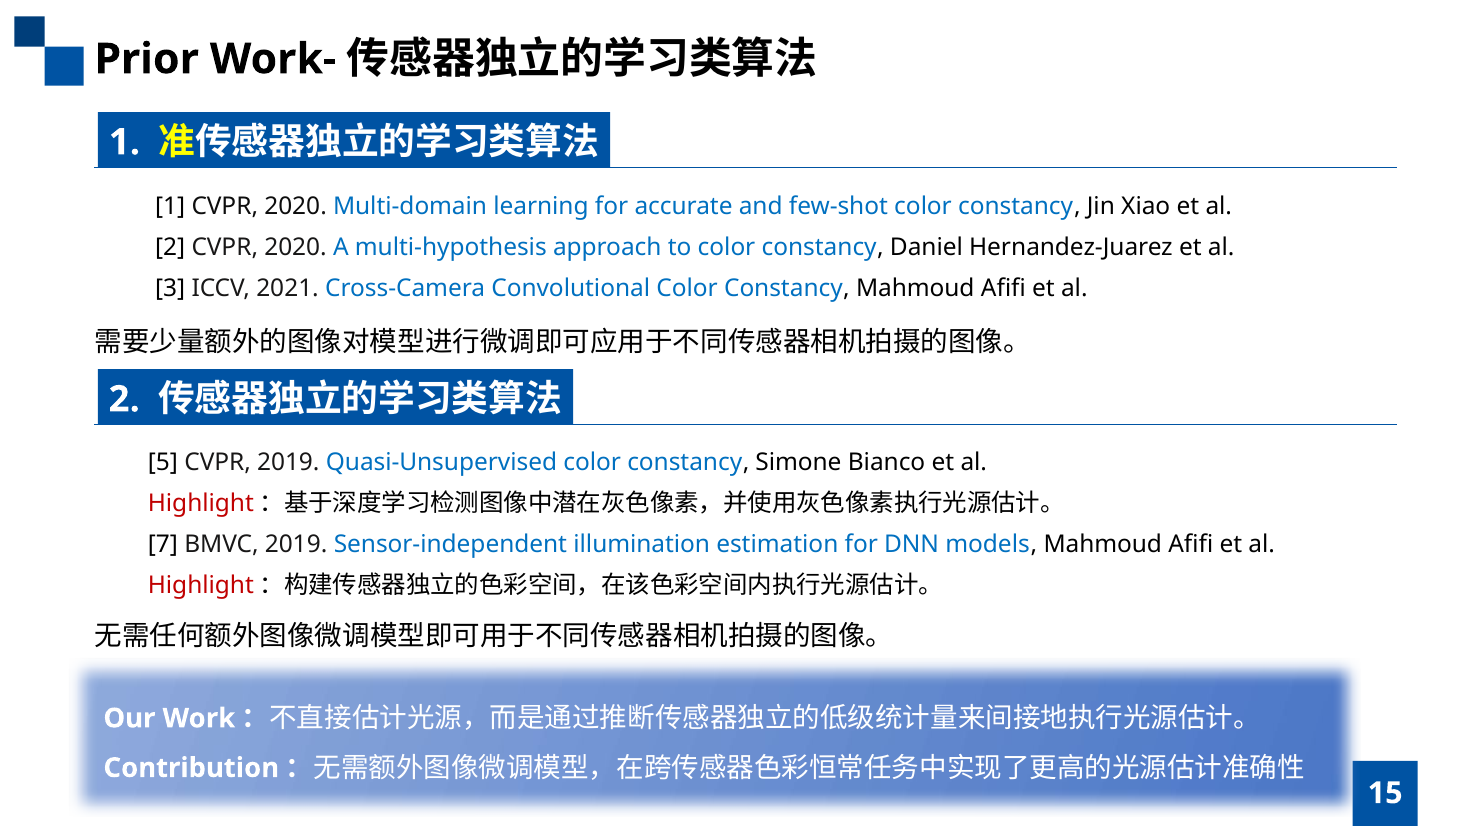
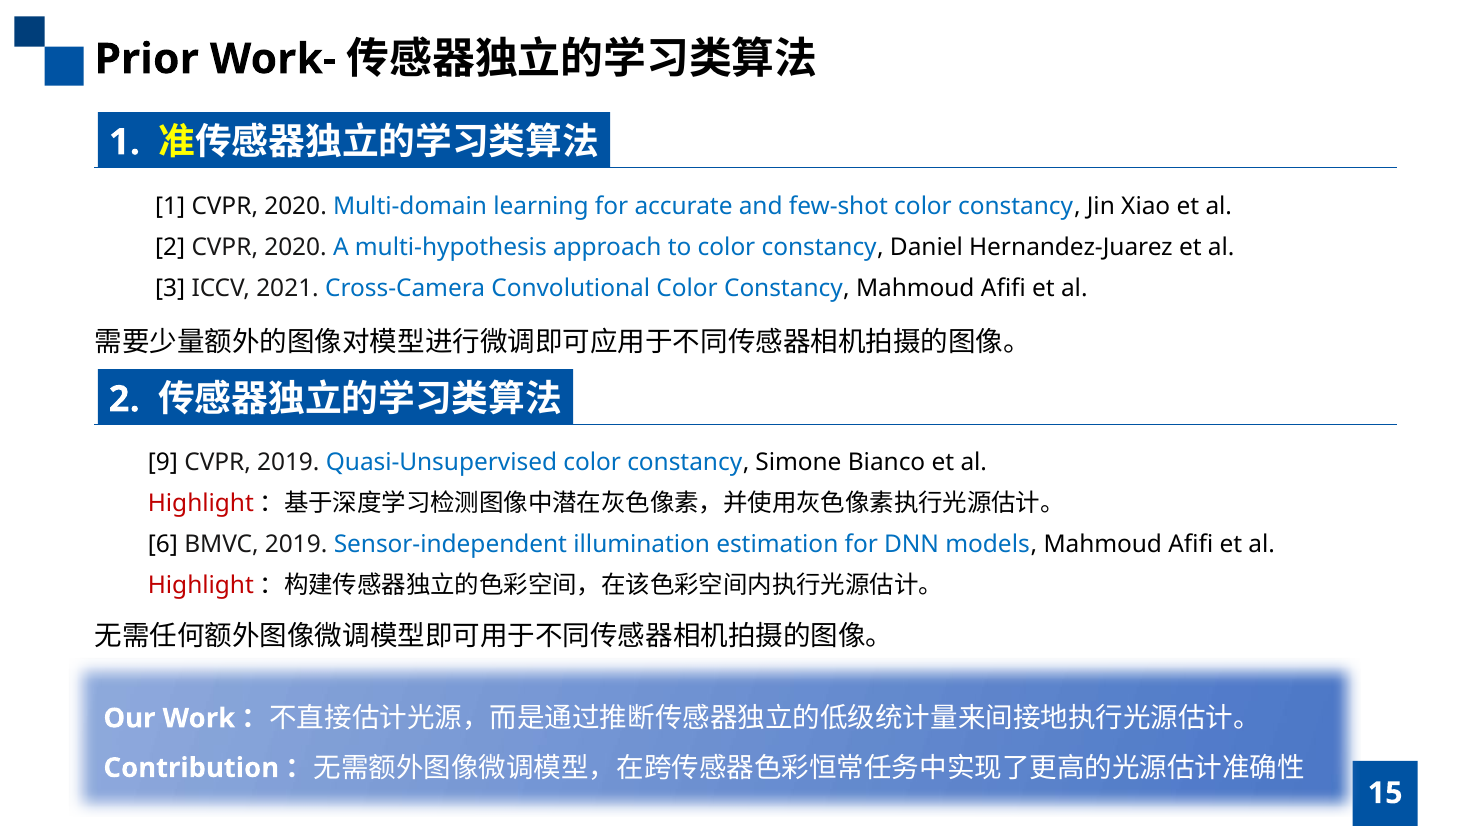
5: 5 -> 9 (163, 463)
7: 7 -> 6 (163, 545)
